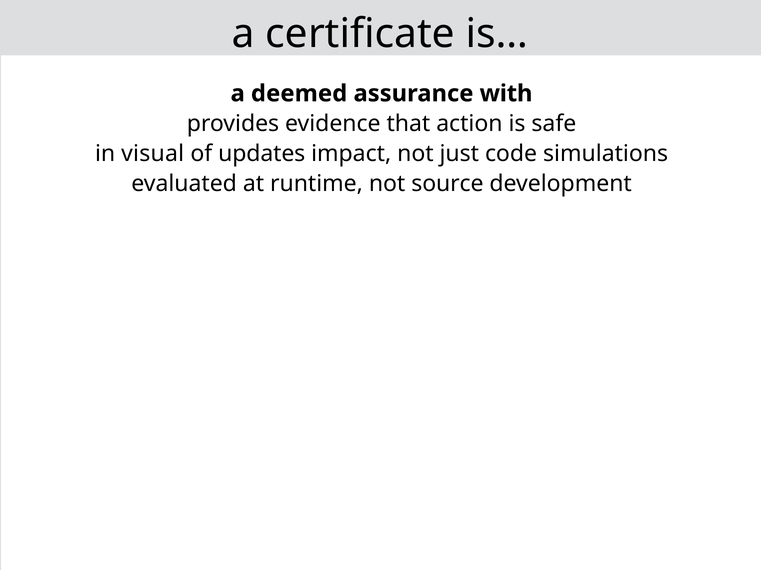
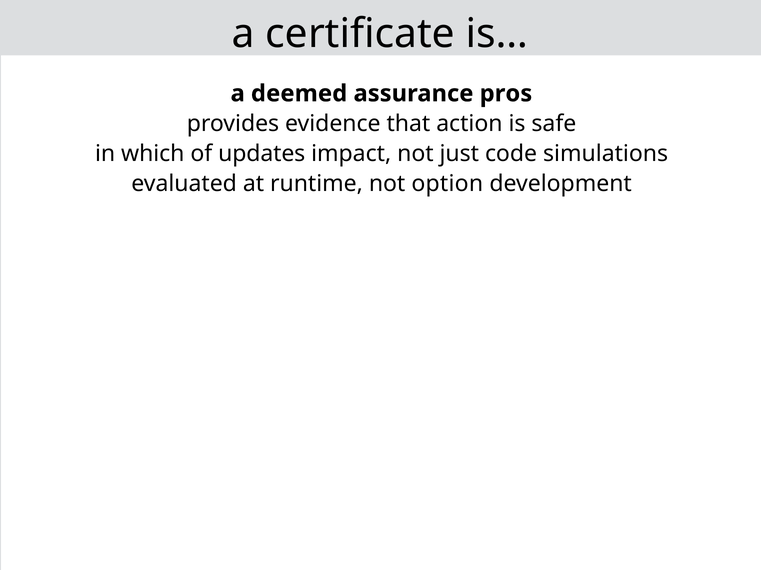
with: with -> pros (506, 94)
visual: visual -> which (153, 154)
source: source -> option (447, 184)
